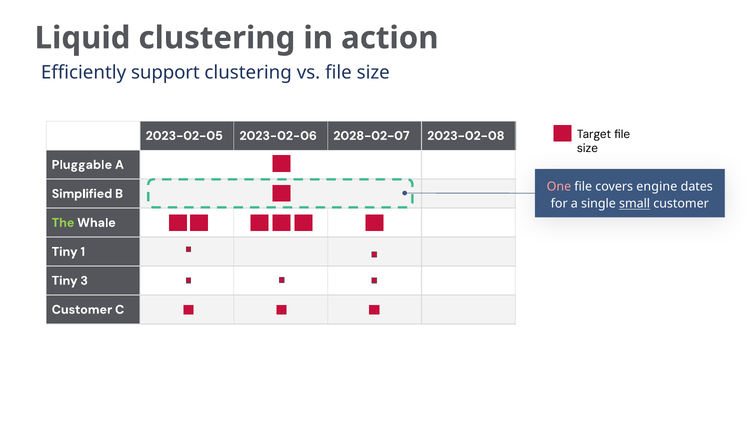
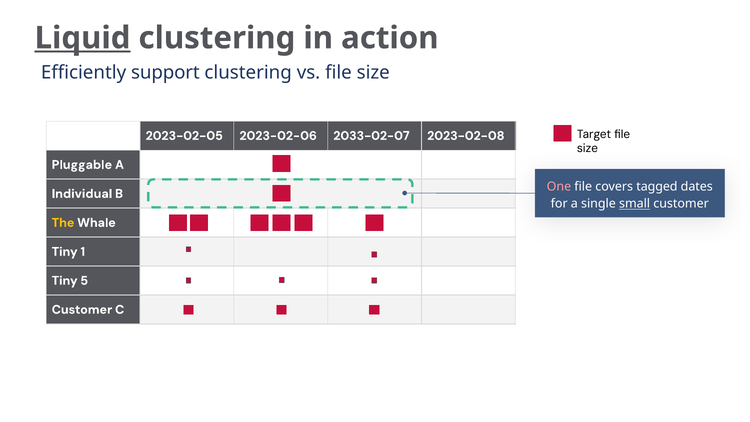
Liquid underline: none -> present (83, 38)
2028-02-07: 2028-02-07 -> 2033-02-07 (371, 136)
engine: engine -> tagged (657, 187)
Simplified: Simplified -> Individual (82, 194)
The colour: light green -> yellow (63, 223)
3: 3 -> 5 (84, 281)
